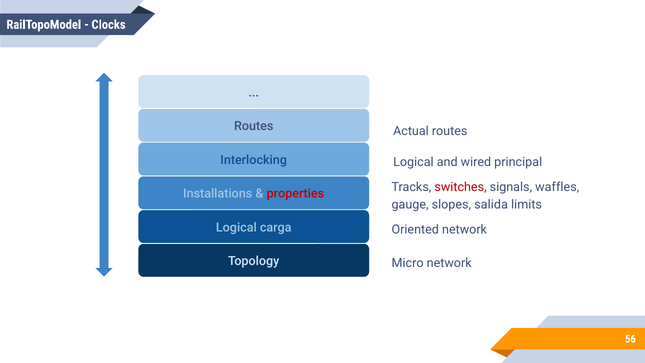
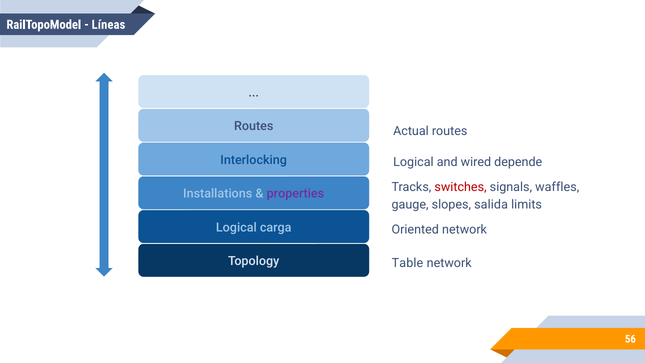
Clocks: Clocks -> Líneas (108, 25)
principal: principal -> depende (518, 162)
properties colour: red -> purple (295, 194)
Micro: Micro -> Table (407, 263)
